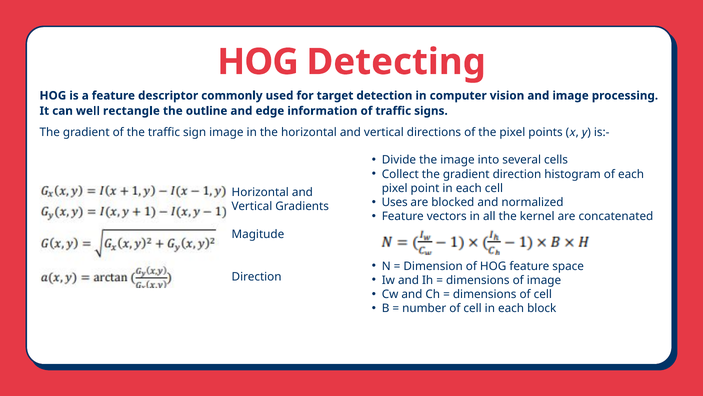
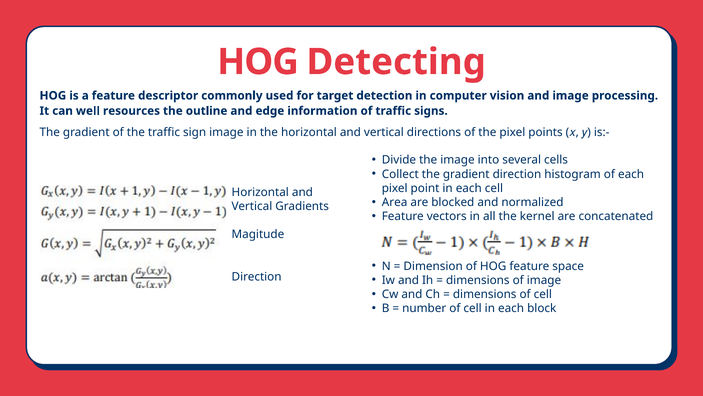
rectangle: rectangle -> resources (131, 111)
Uses: Uses -> Area (395, 202)
